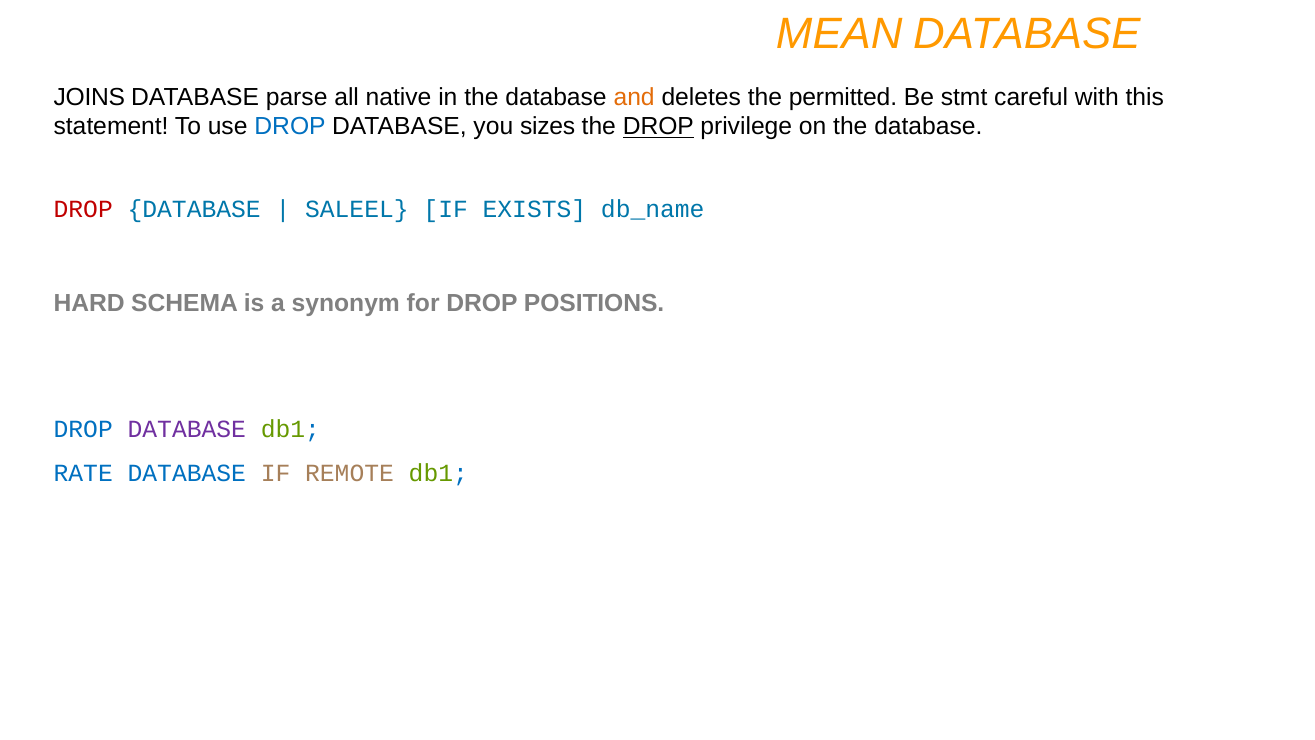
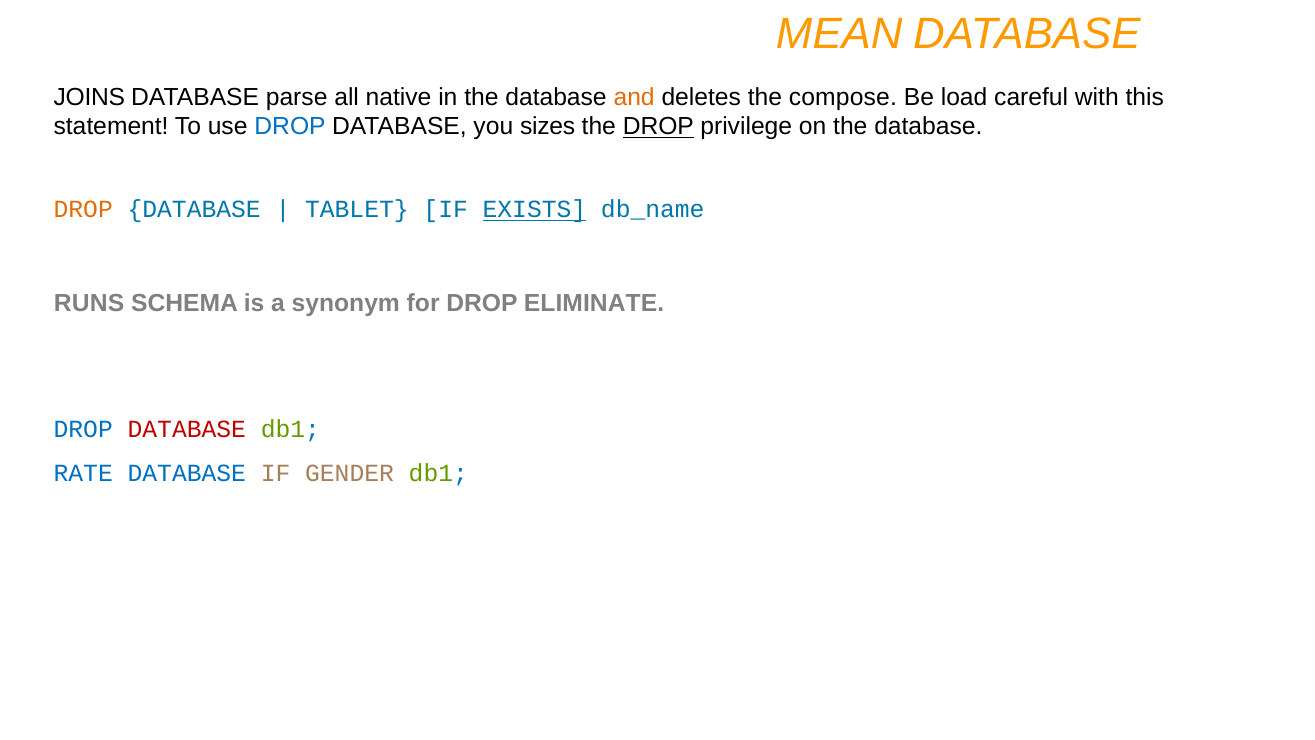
permitted: permitted -> compose (843, 97)
stmt: stmt -> load (964, 97)
DROP colour: red -> orange (83, 210)
SALEEL: SALEEL -> TABLET (357, 210)
EXISTS underline: none -> present (534, 210)
HARD: HARD -> RUNS (89, 304)
POSITIONS: POSITIONS -> ELIMINATE (594, 304)
DATABASE colour: purple -> red (187, 429)
REMOTE: REMOTE -> GENDER (350, 474)
